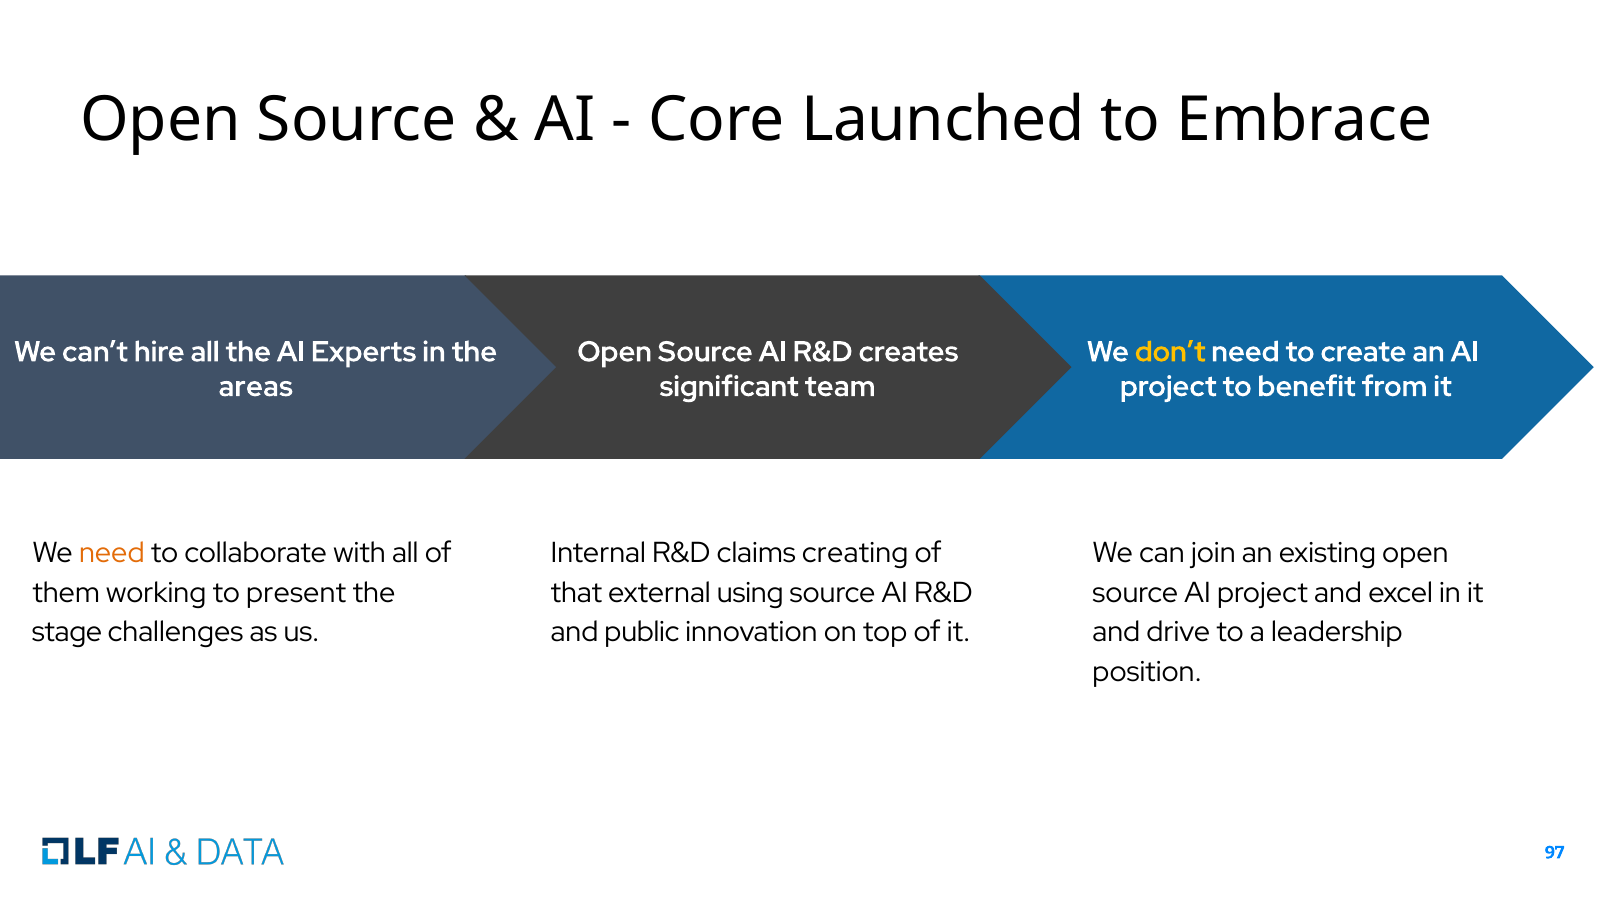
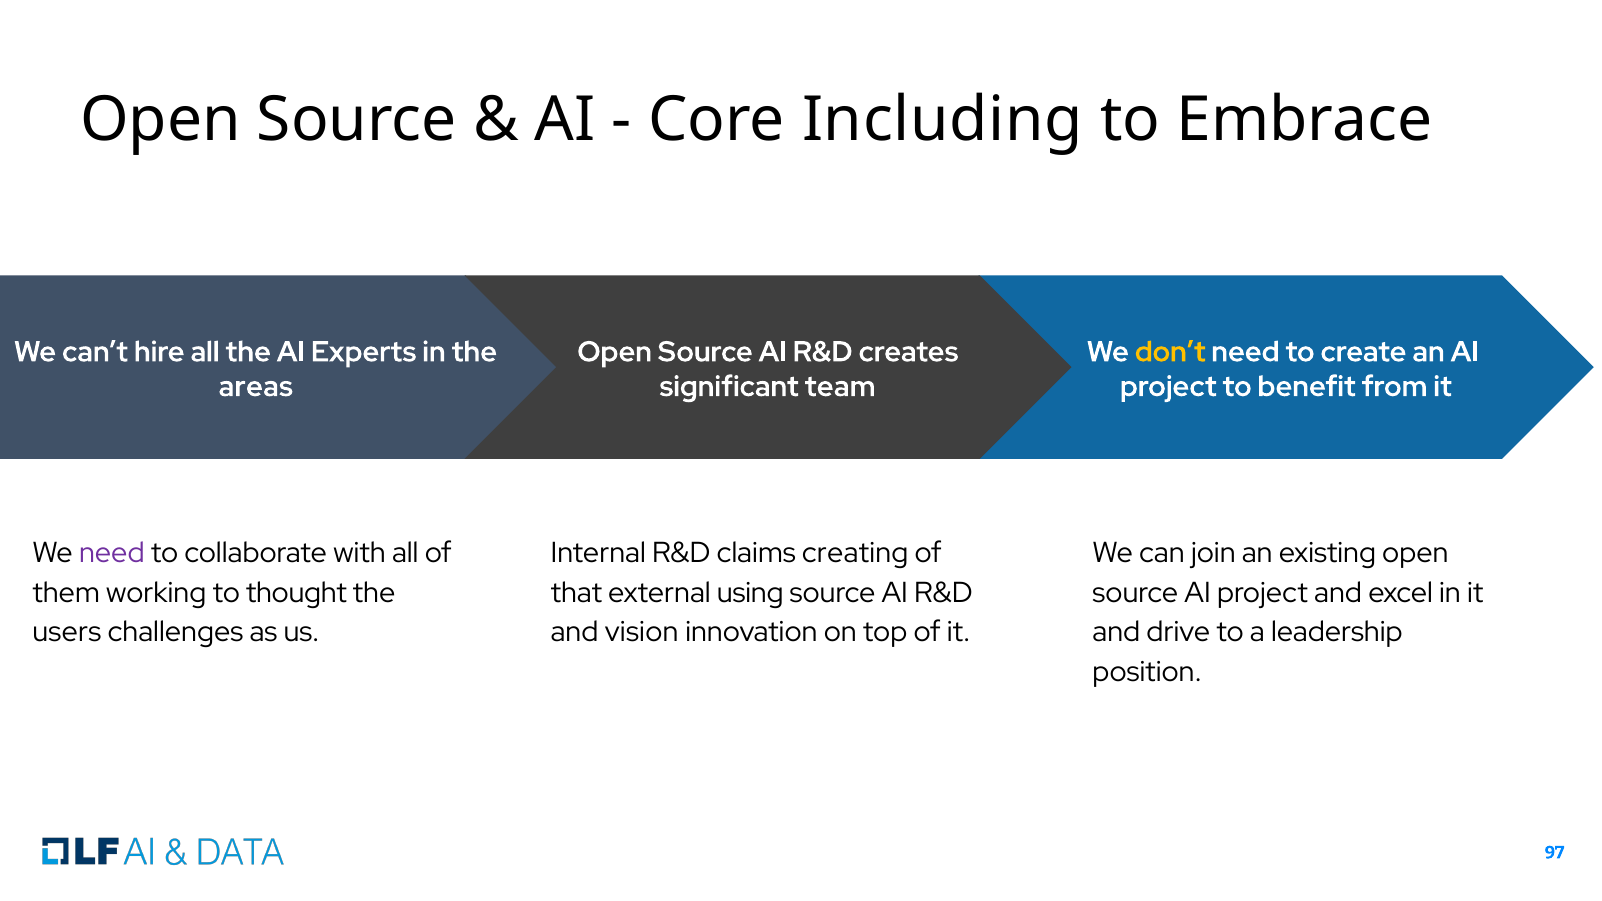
Launched: Launched -> Including (942, 120)
need colour: orange -> purple (112, 553)
present: present -> thought (296, 593)
stage: stage -> users (67, 632)
public: public -> vision (642, 632)
